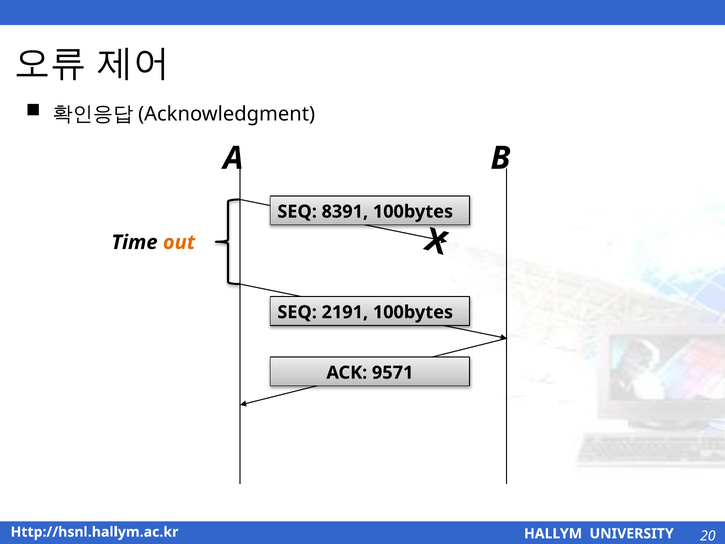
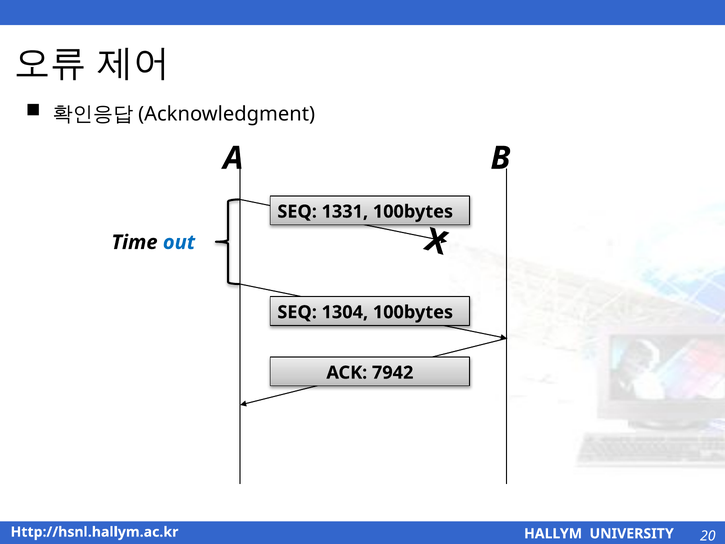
8391: 8391 -> 1331 (345, 212)
out colour: orange -> blue (179, 242)
2191: 2191 -> 1304 (345, 312)
9571: 9571 -> 7942 (393, 373)
